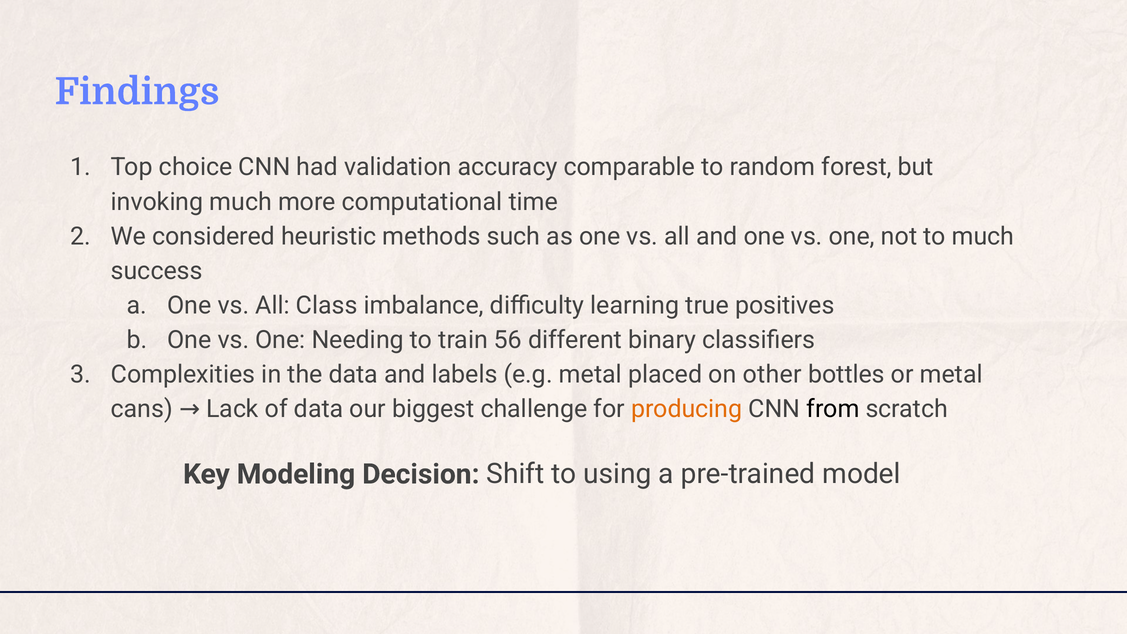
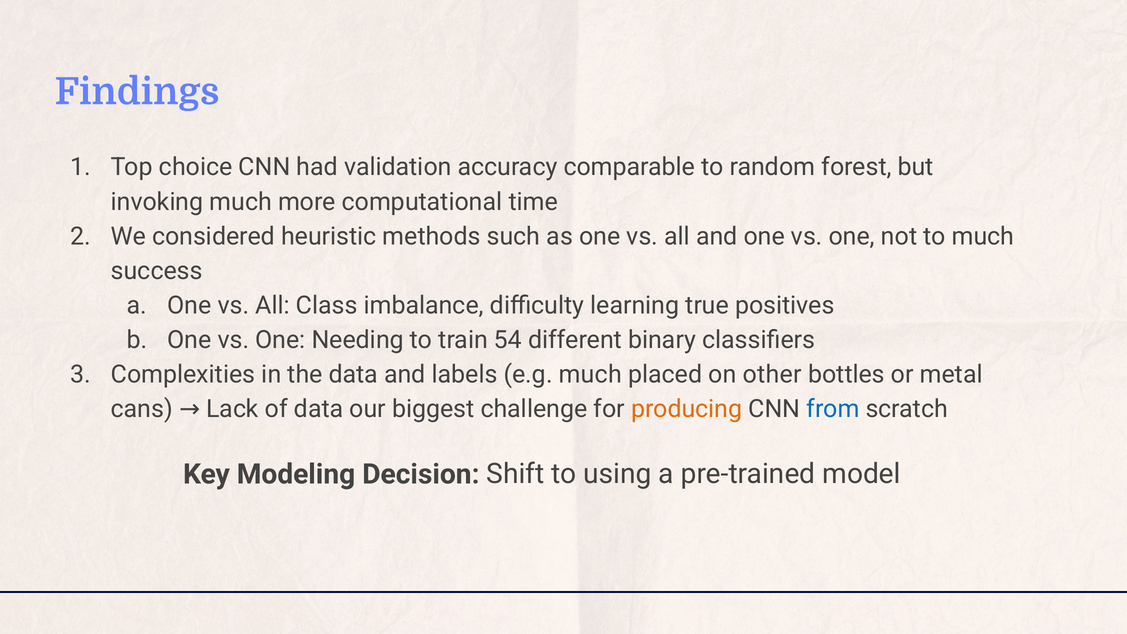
56: 56 -> 54 (508, 340)
e.g metal: metal -> much (590, 374)
from colour: black -> blue (833, 409)
